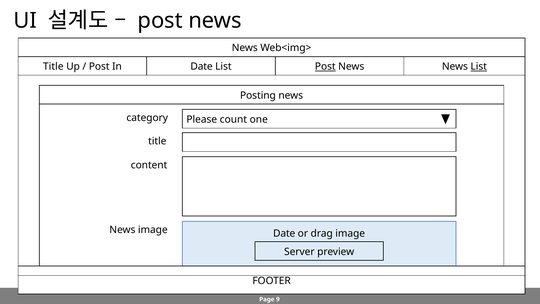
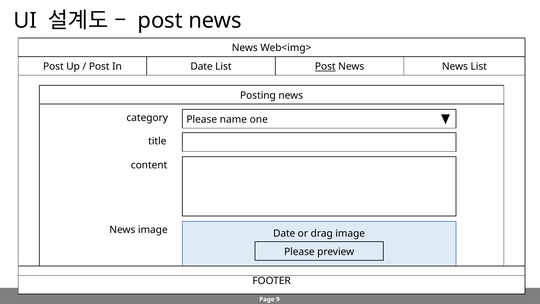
Title: Title -> Post (53, 67)
List underline: present -> none (479, 67)
count: count -> name (233, 119)
Server: Server -> Please (299, 251)
